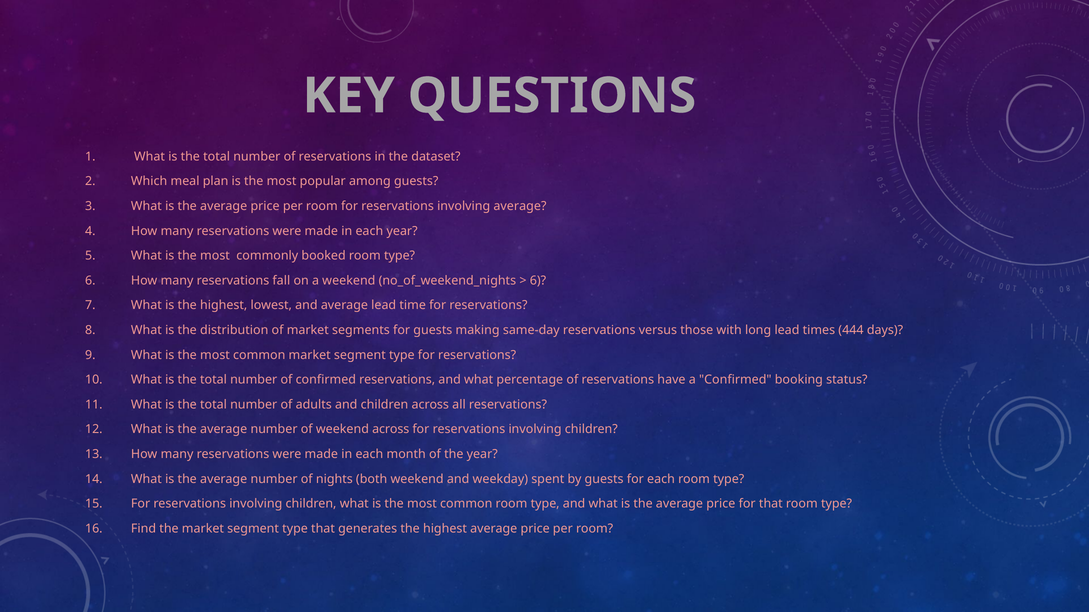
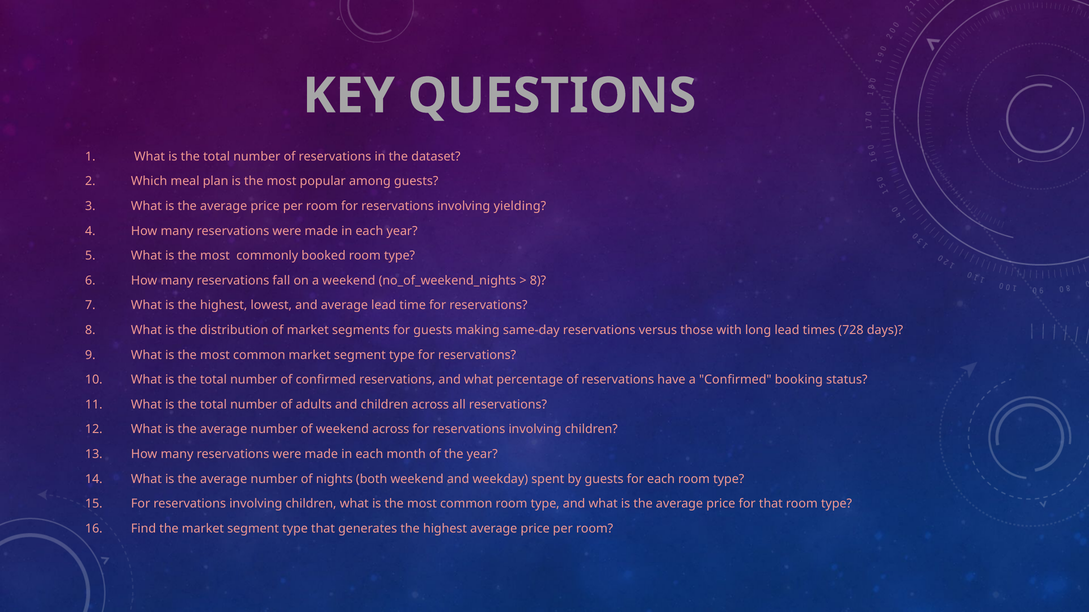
involving average: average -> yielding (520, 206)
6: 6 -> 8 (538, 281)
444: 444 -> 728 (851, 330)
